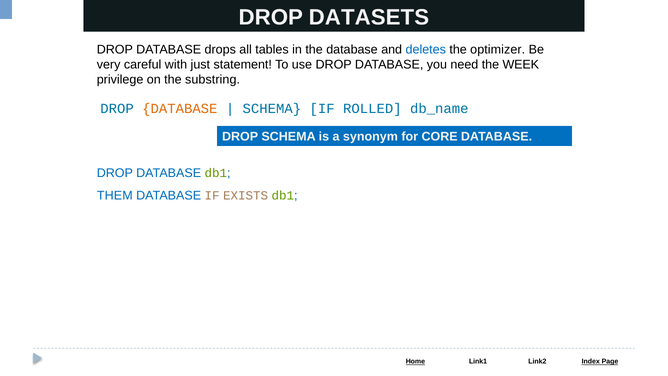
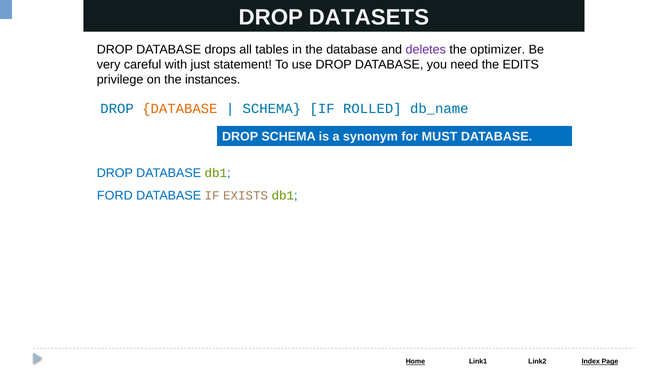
deletes colour: blue -> purple (426, 49)
WEEK: WEEK -> EDITS (521, 64)
substring: substring -> instances (213, 79)
CORE: CORE -> MUST (440, 137)
THEM: THEM -> FORD (115, 195)
